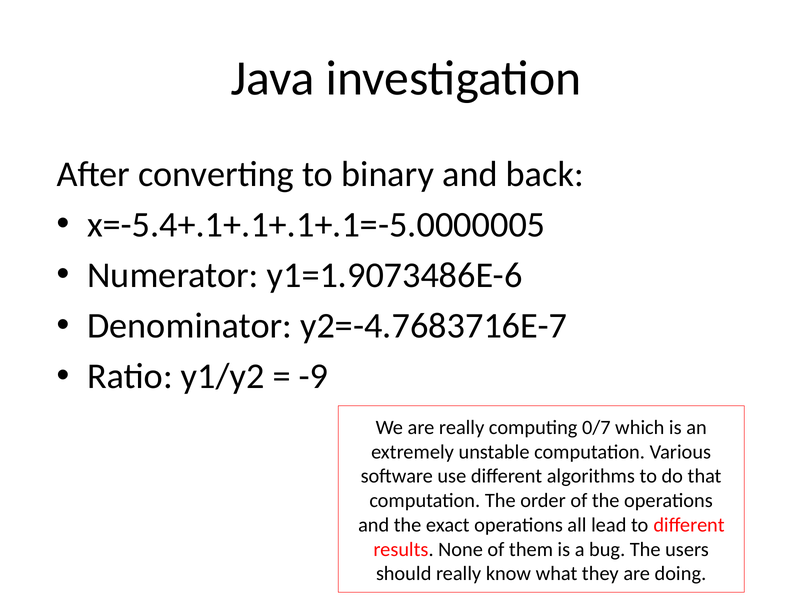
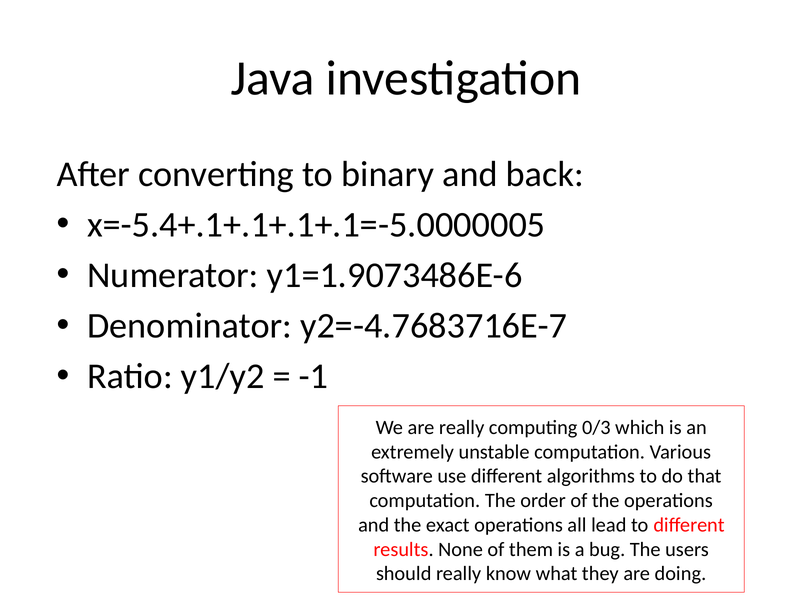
-9: -9 -> -1 (314, 377)
0/7: 0/7 -> 0/3 (596, 428)
